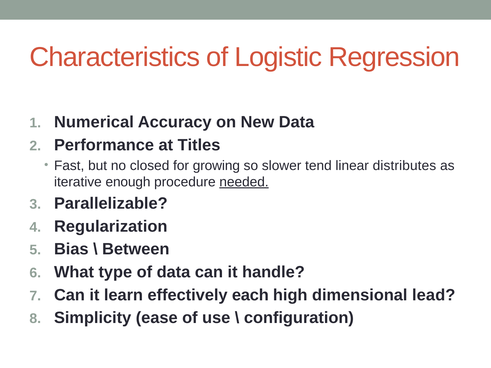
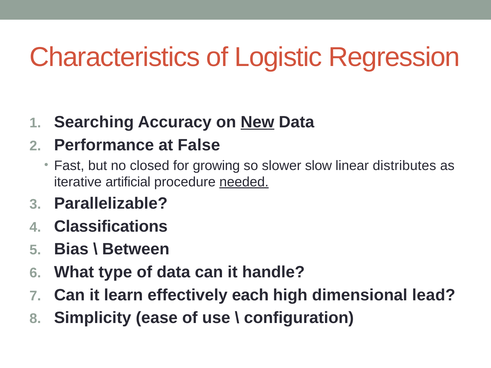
Numerical: Numerical -> Searching (94, 122)
New underline: none -> present (257, 122)
Titles: Titles -> False (199, 145)
tend: tend -> slow (318, 166)
enough: enough -> artificial (128, 182)
Regularization: Regularization -> Classifications (111, 226)
